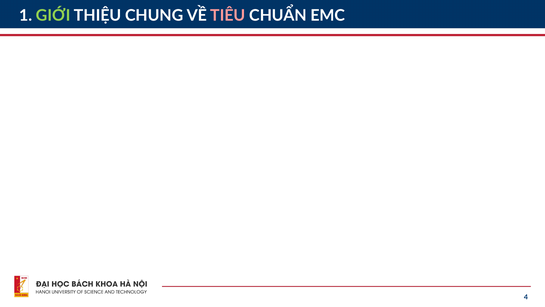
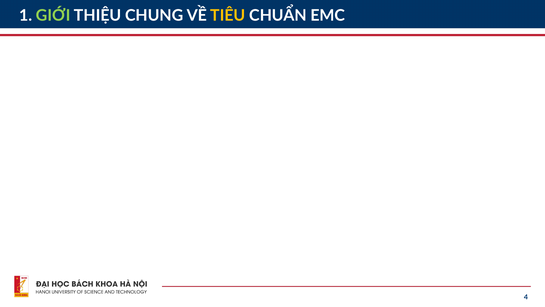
TIÊU colour: pink -> yellow (228, 16)
